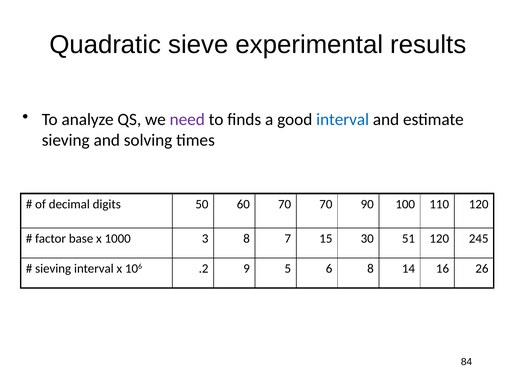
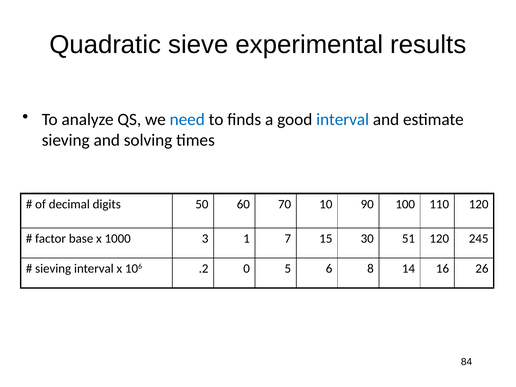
need colour: purple -> blue (187, 120)
70 70: 70 -> 10 (326, 204)
3 8: 8 -> 1 (247, 239)
9: 9 -> 0 (247, 269)
